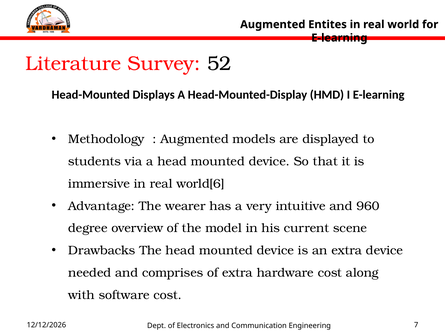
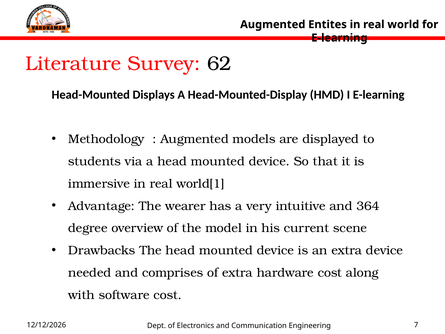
52: 52 -> 62 (219, 64)
world[6: world[6 -> world[1 (201, 184)
960: 960 -> 364 (368, 206)
